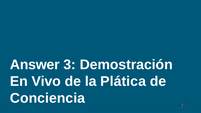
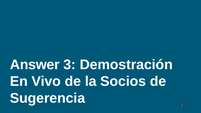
Plática: Plática -> Socios (123, 81)
Conciencia: Conciencia -> Sugerencia (48, 98)
